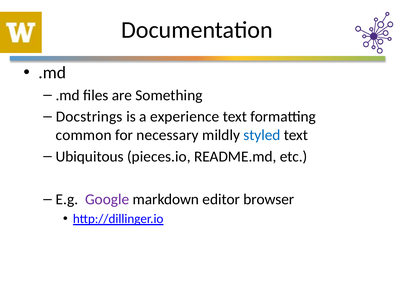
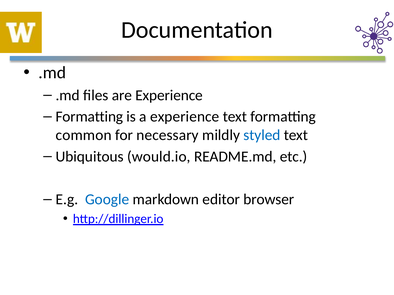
are Something: Something -> Experience (169, 95)
Docstrings: Docstrings -> Formatting (89, 117)
pieces.io: pieces.io -> would.io (159, 157)
Google colour: purple -> blue (107, 200)
